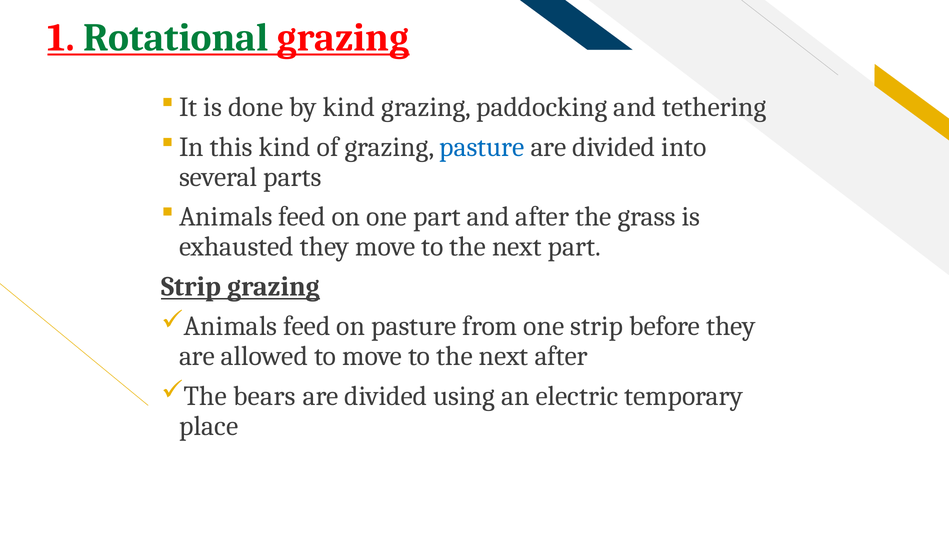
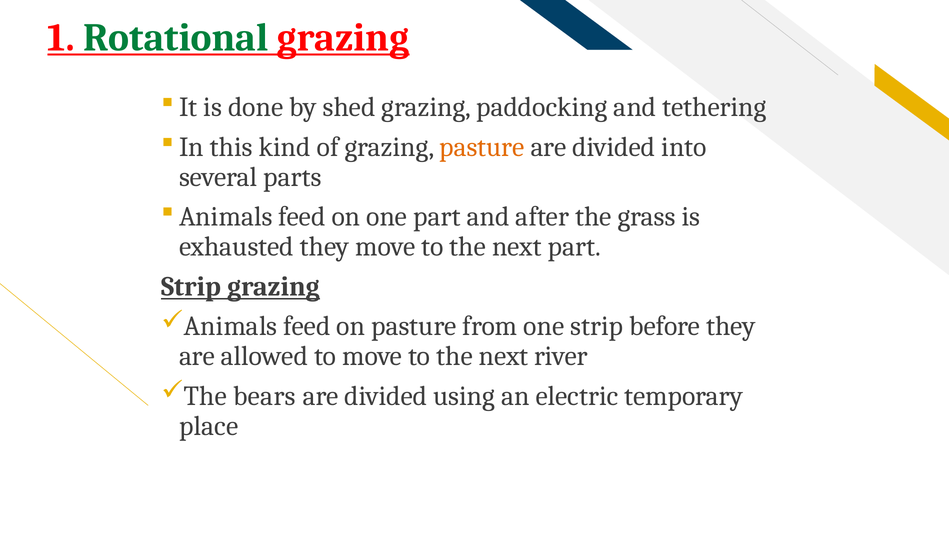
by kind: kind -> shed (349, 107)
pasture colour: blue -> orange (482, 147)
next after: after -> river (561, 356)
